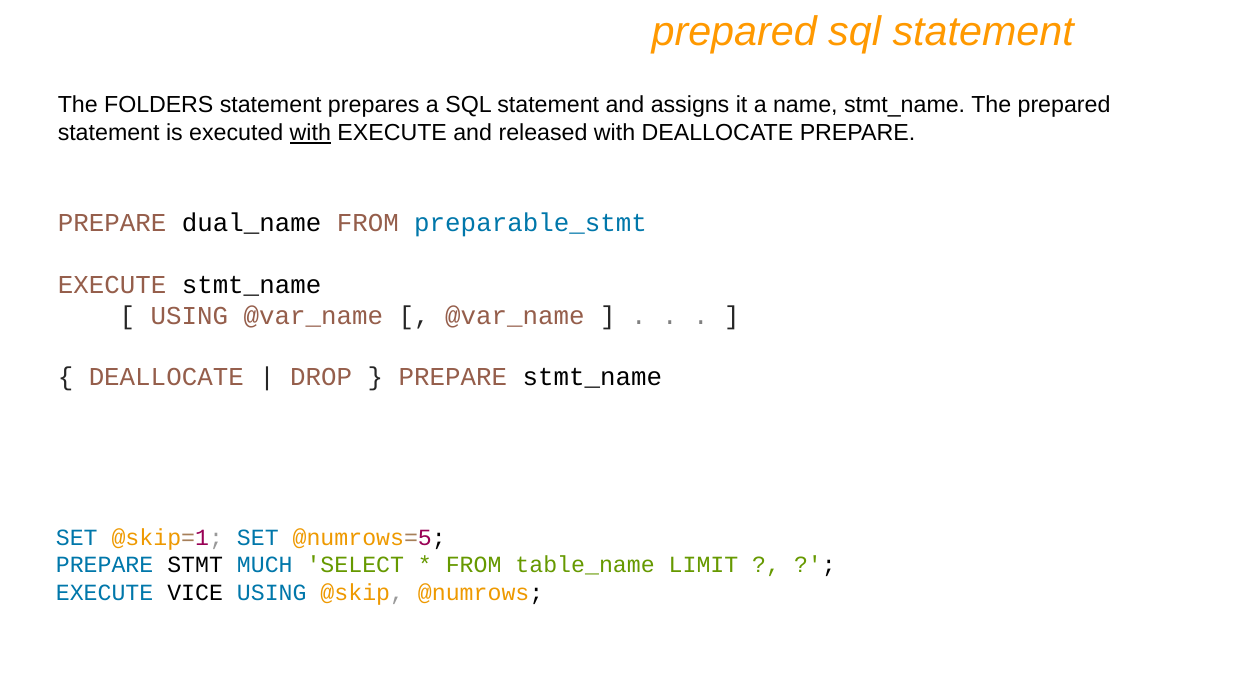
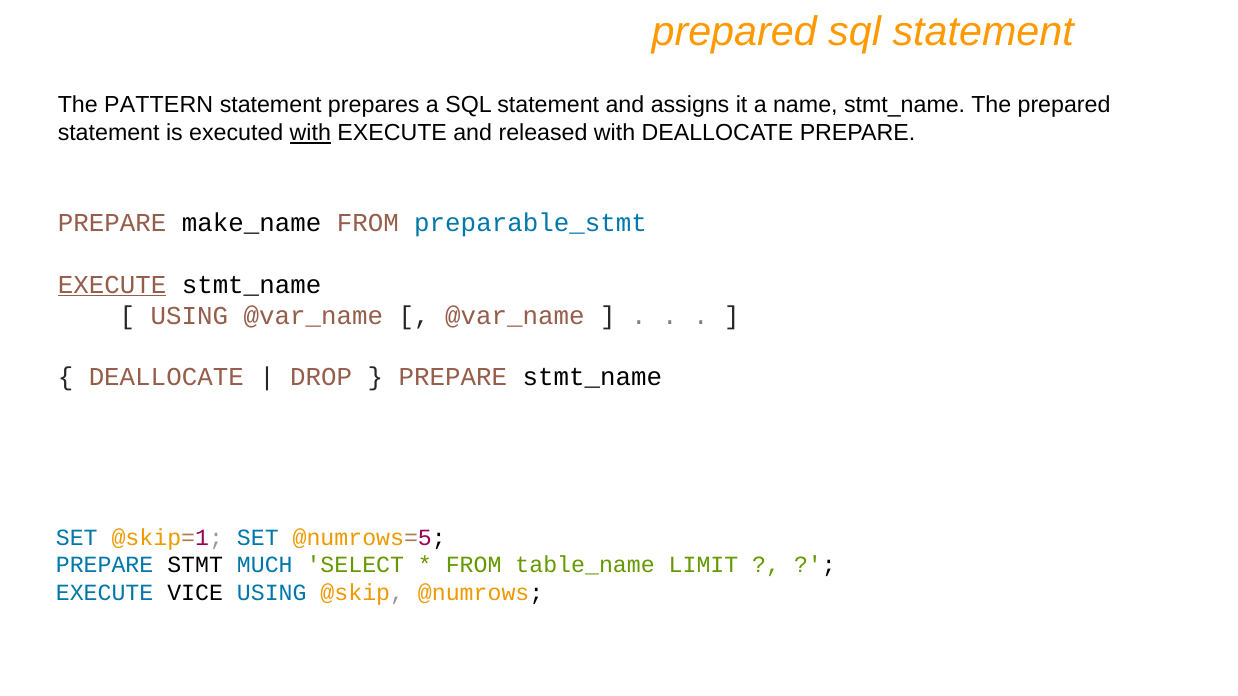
FOLDERS: FOLDERS -> PATTERN (159, 105)
dual_name: dual_name -> make_name (252, 223)
EXECUTE underline: none -> present (112, 285)
